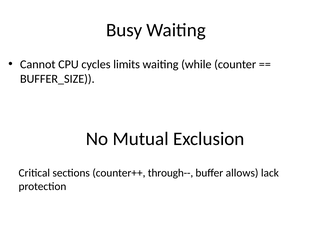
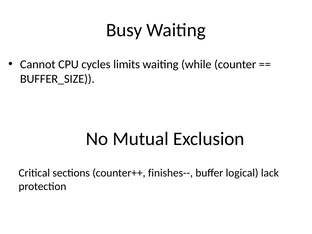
through--: through-- -> finishes-- (170, 173)
allows: allows -> logical (242, 173)
